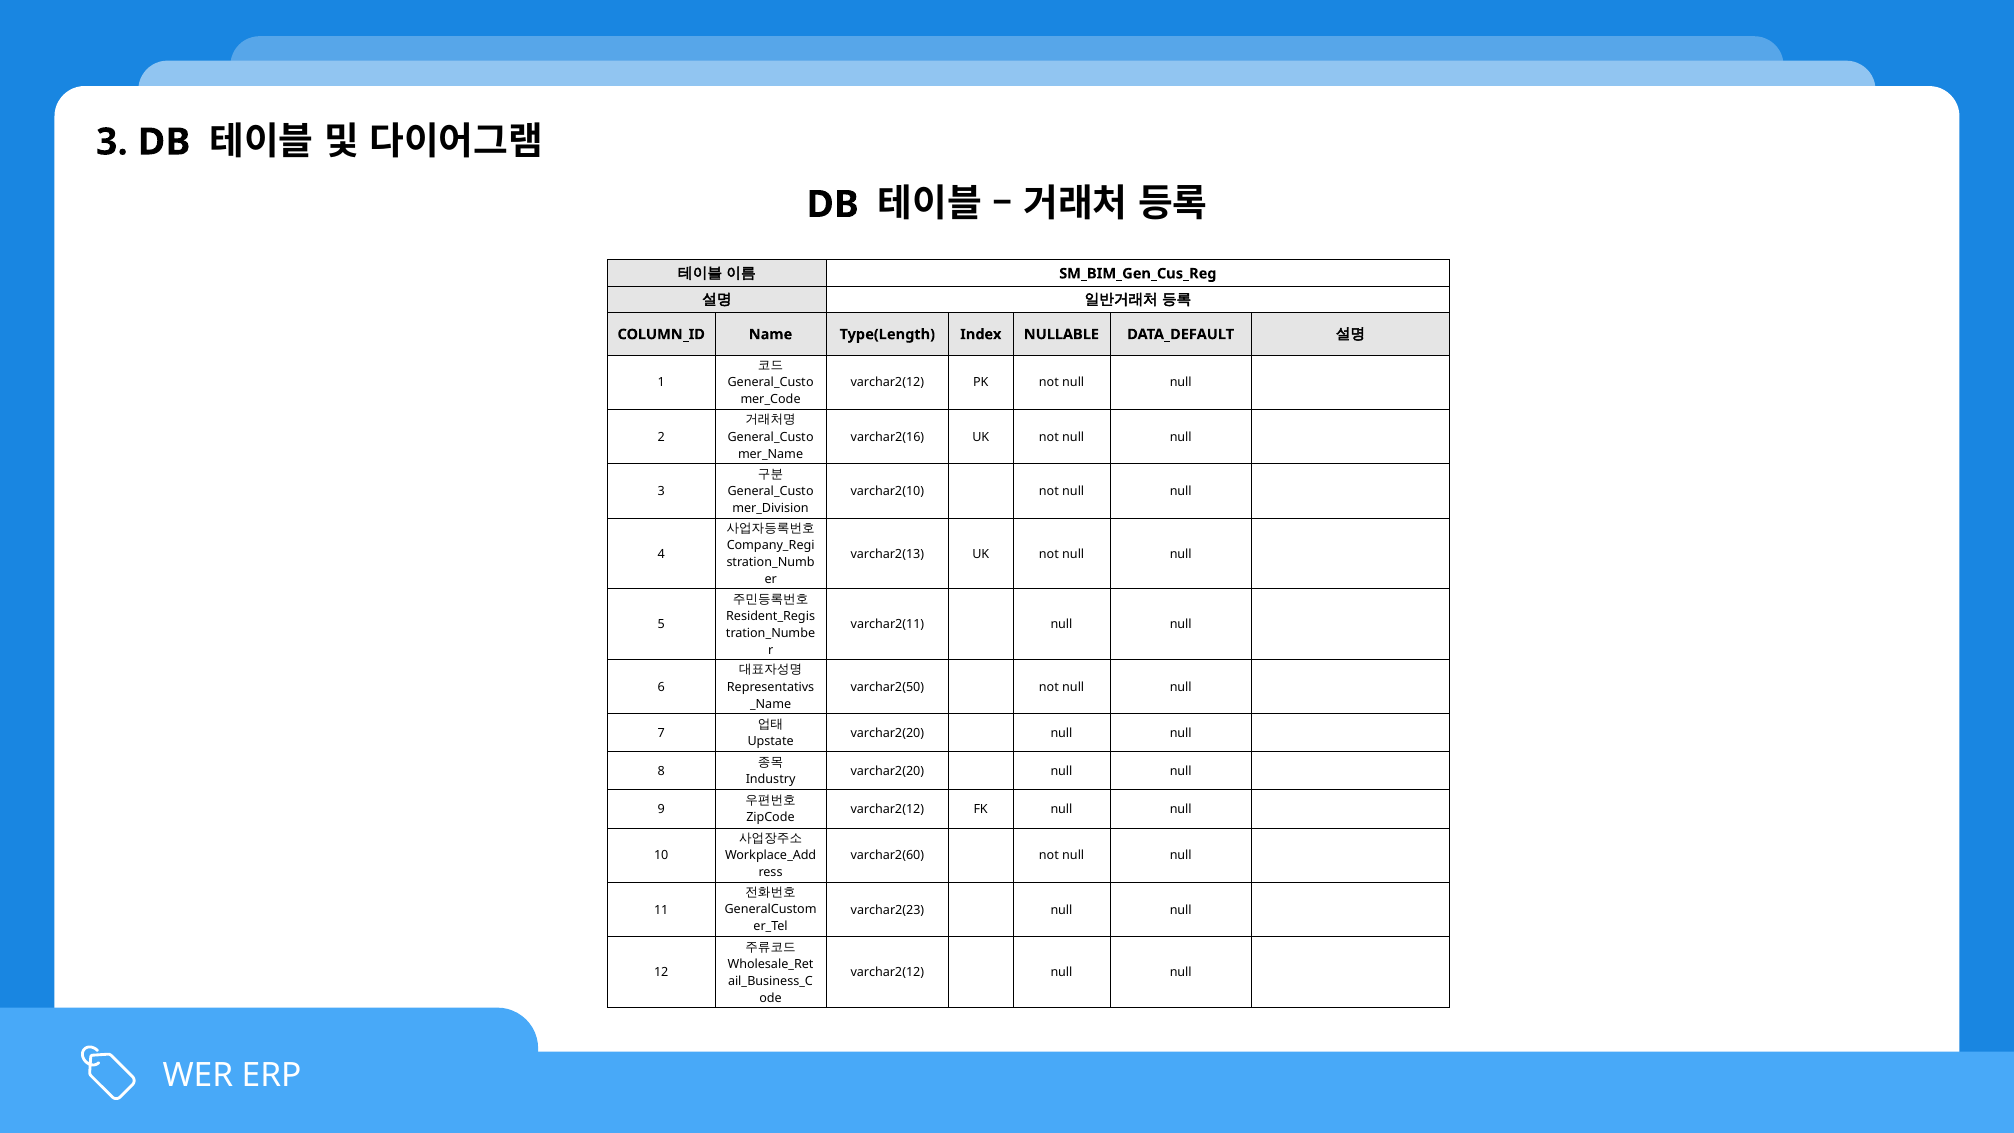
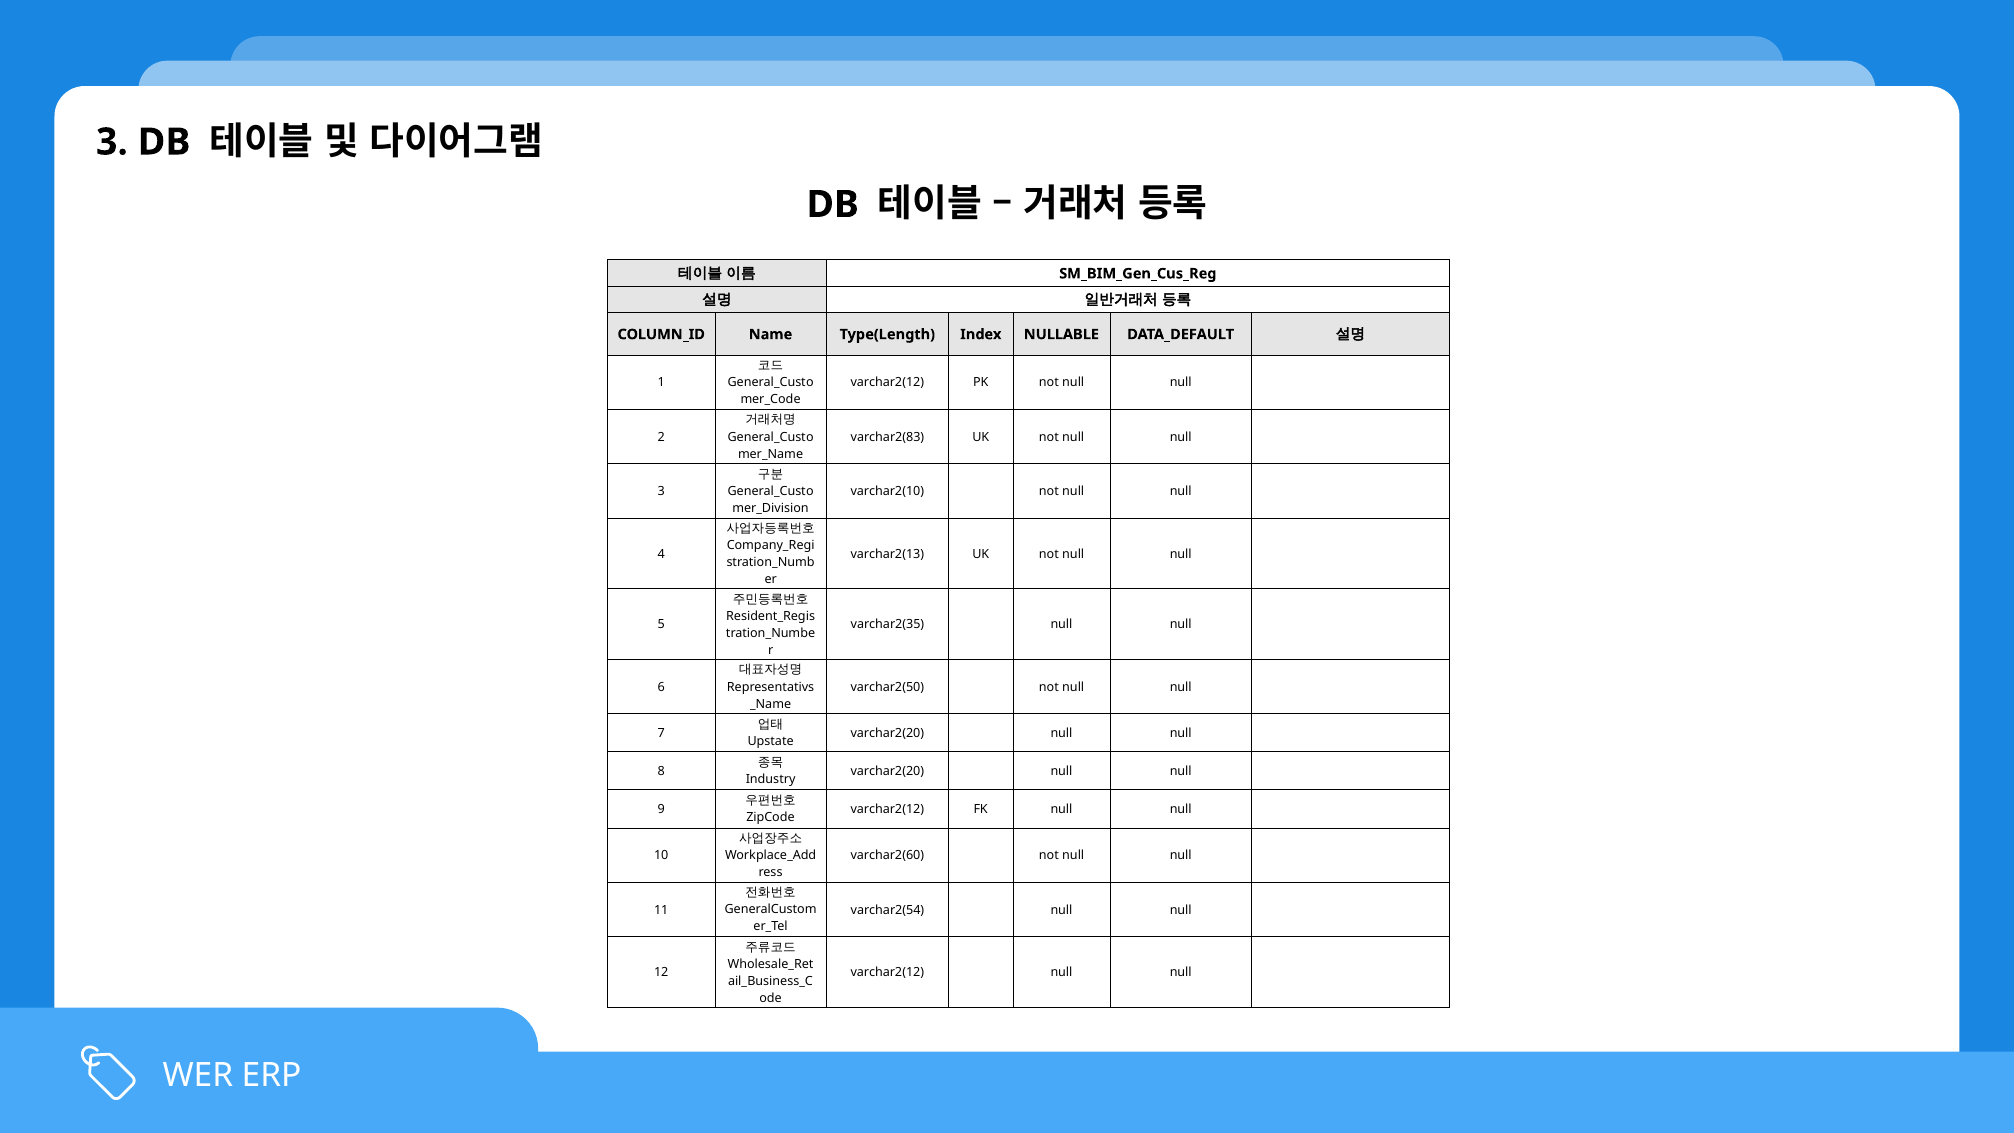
varchar2(16: varchar2(16 -> varchar2(83 (887, 437)
varchar2(11: varchar2(11 -> varchar2(35 (887, 625)
varchar2(23: varchar2(23 -> varchar2(54 (887, 910)
